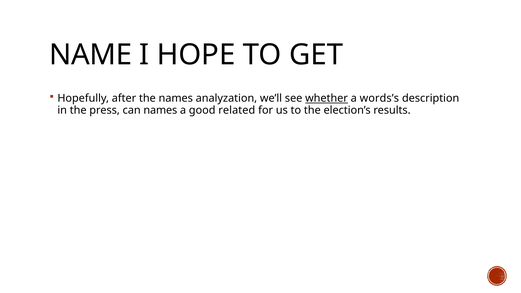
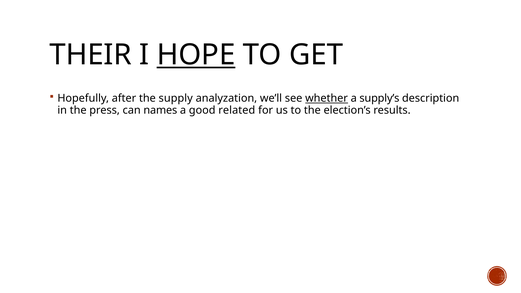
NAME: NAME -> THEIR (91, 55)
HOPE underline: none -> present (196, 55)
the names: names -> supply (176, 98)
words’s: words’s -> supply’s (379, 98)
